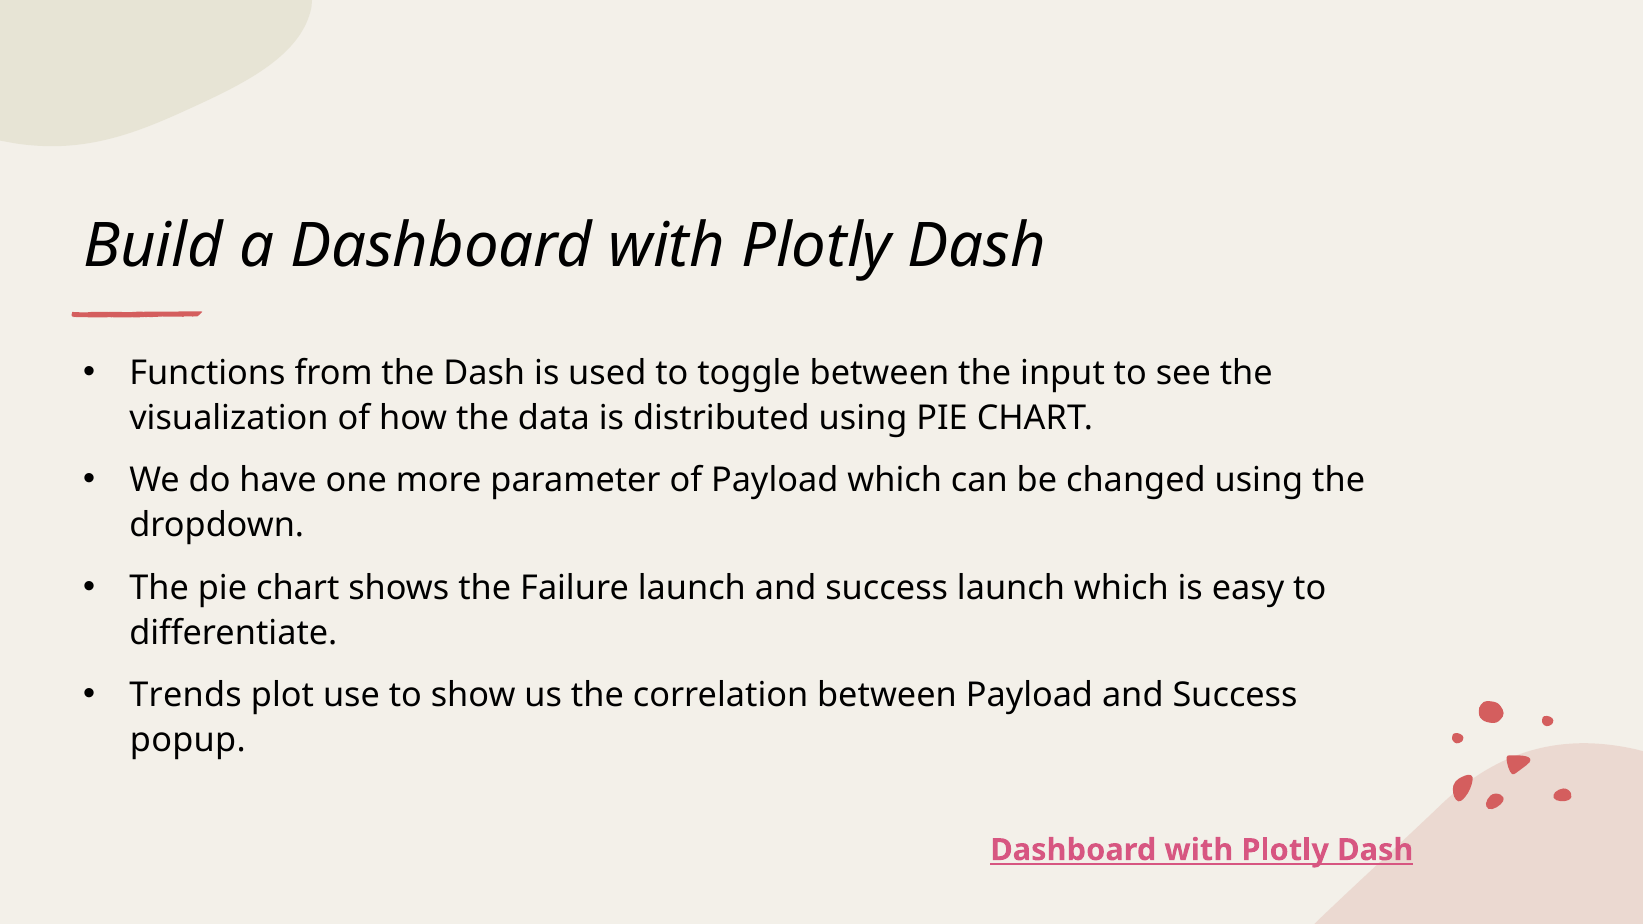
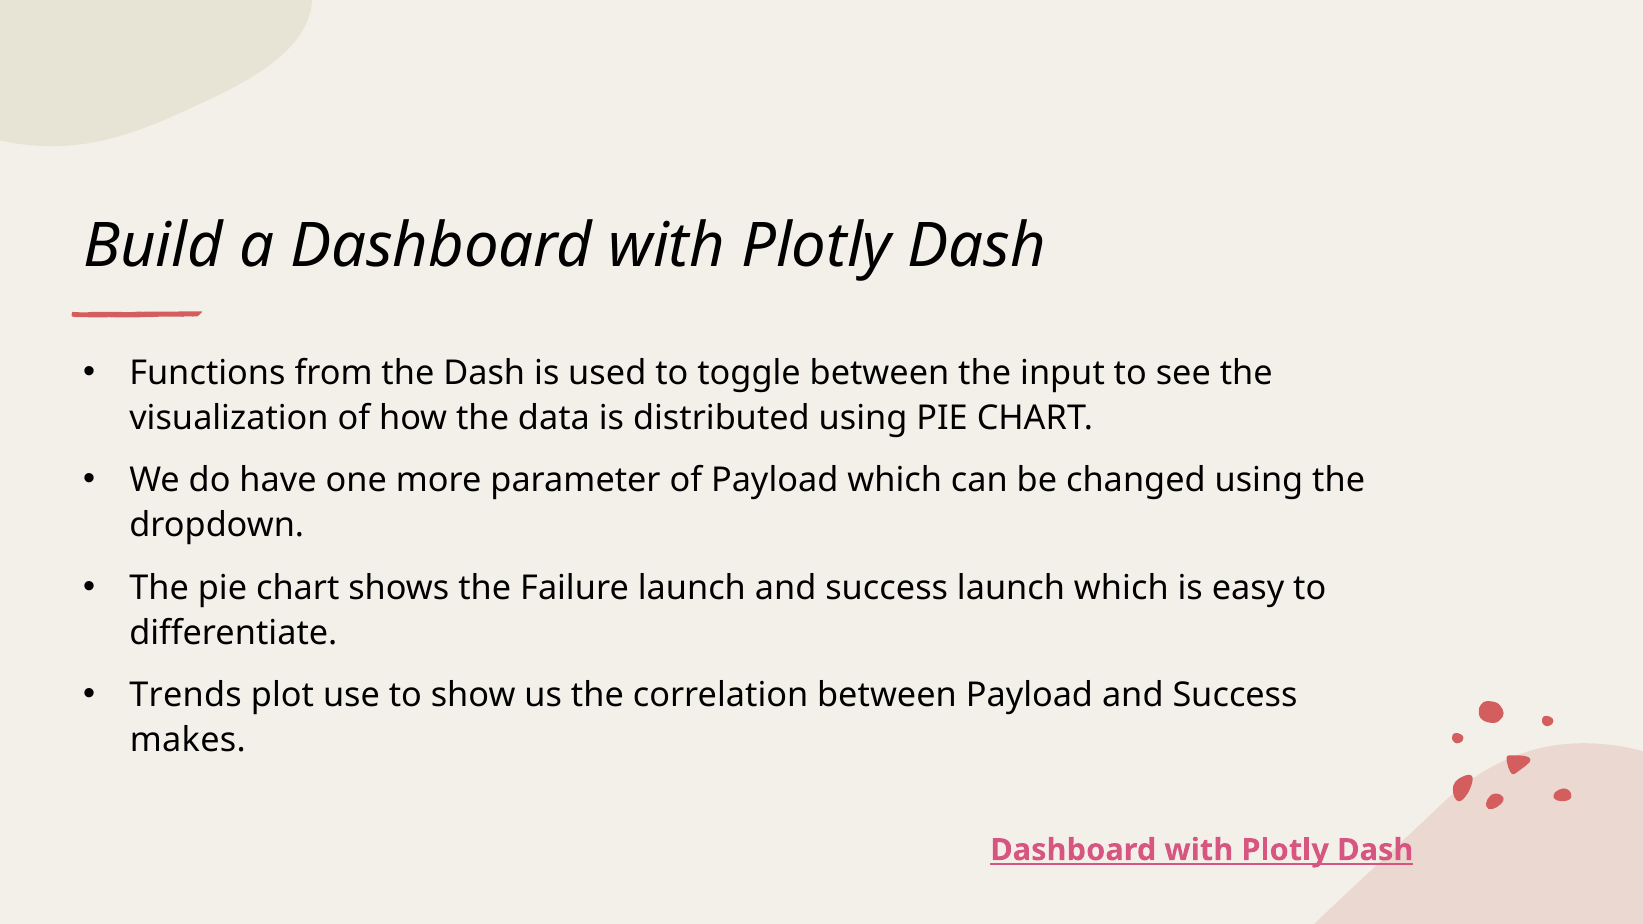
popup: popup -> makes (188, 741)
